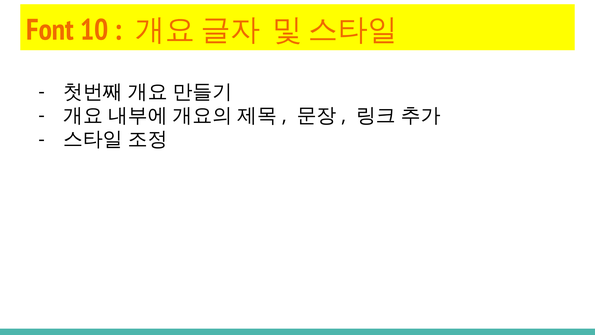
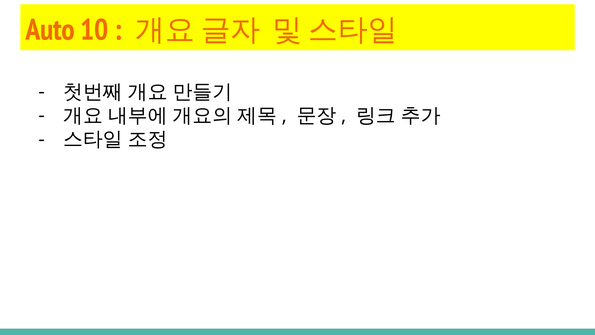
Font: Font -> Auto (50, 30)
